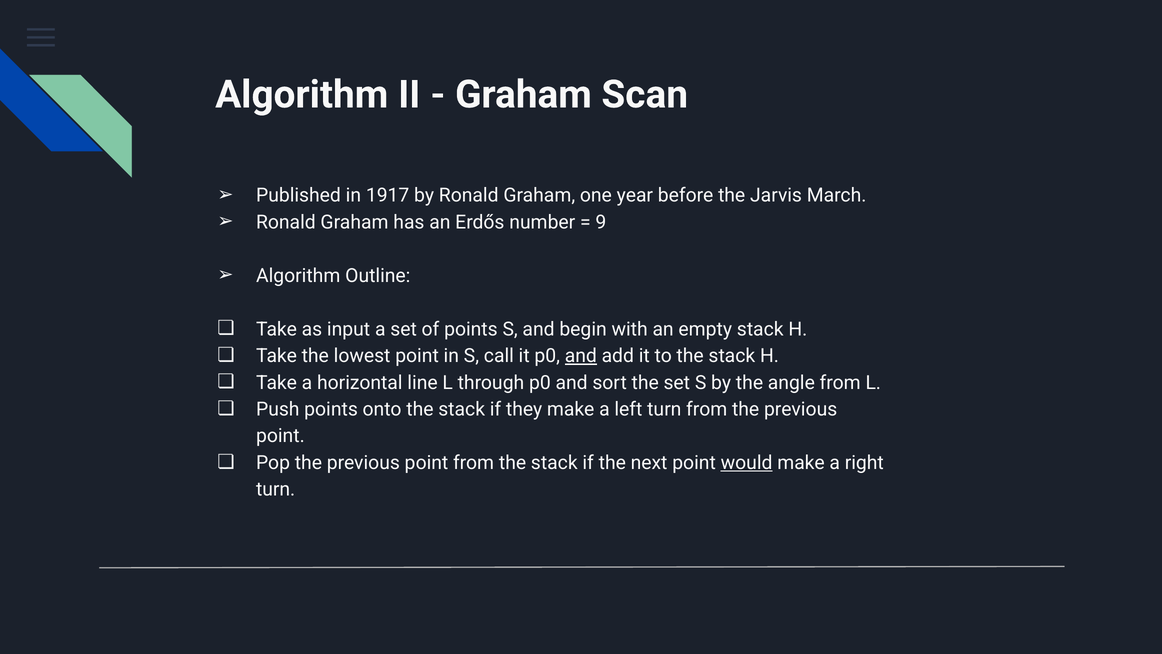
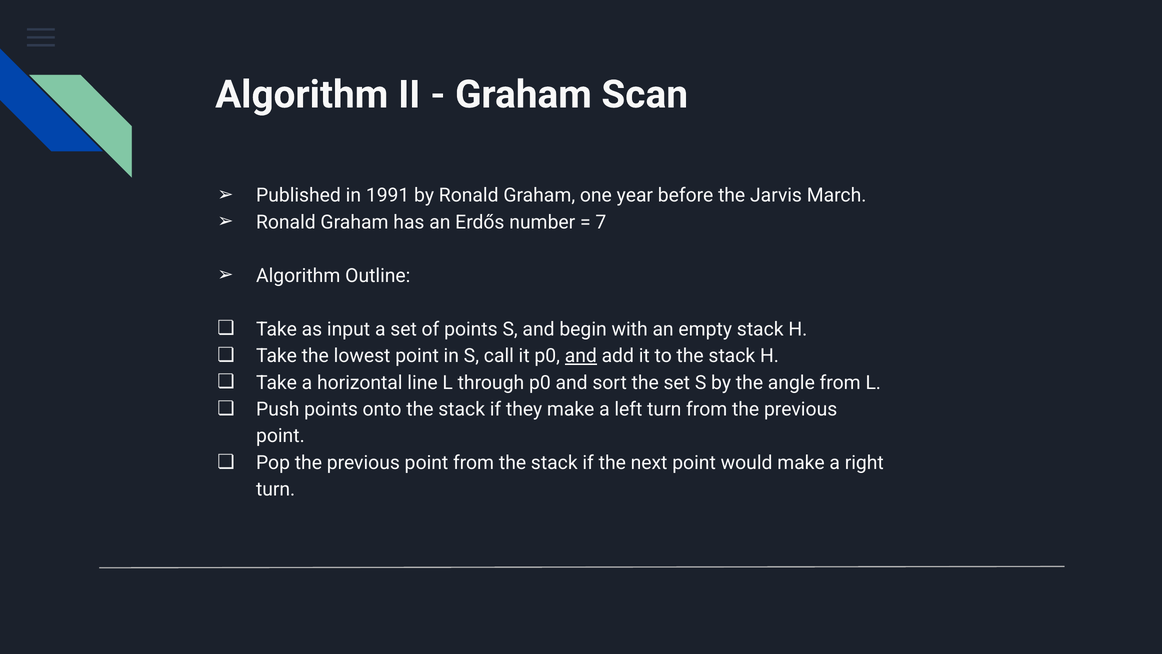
1917: 1917 -> 1991 (388, 195)
9: 9 -> 7 (601, 222)
would underline: present -> none (747, 463)
